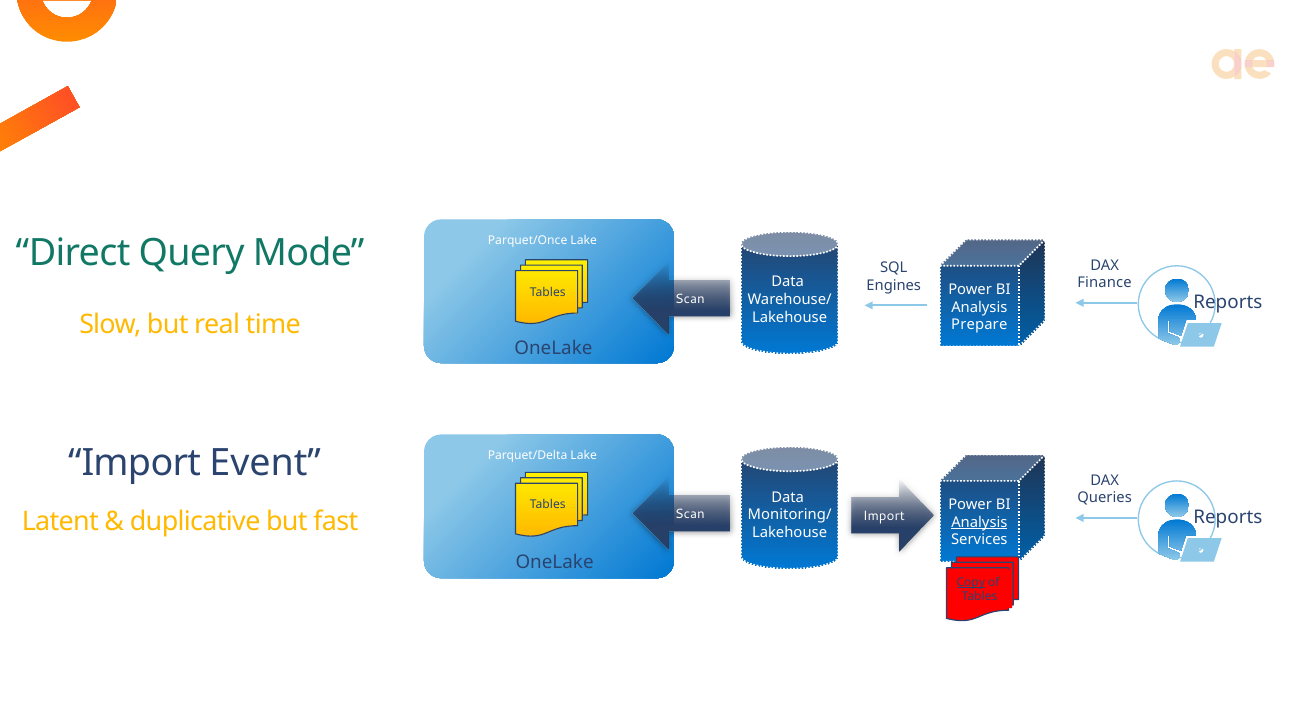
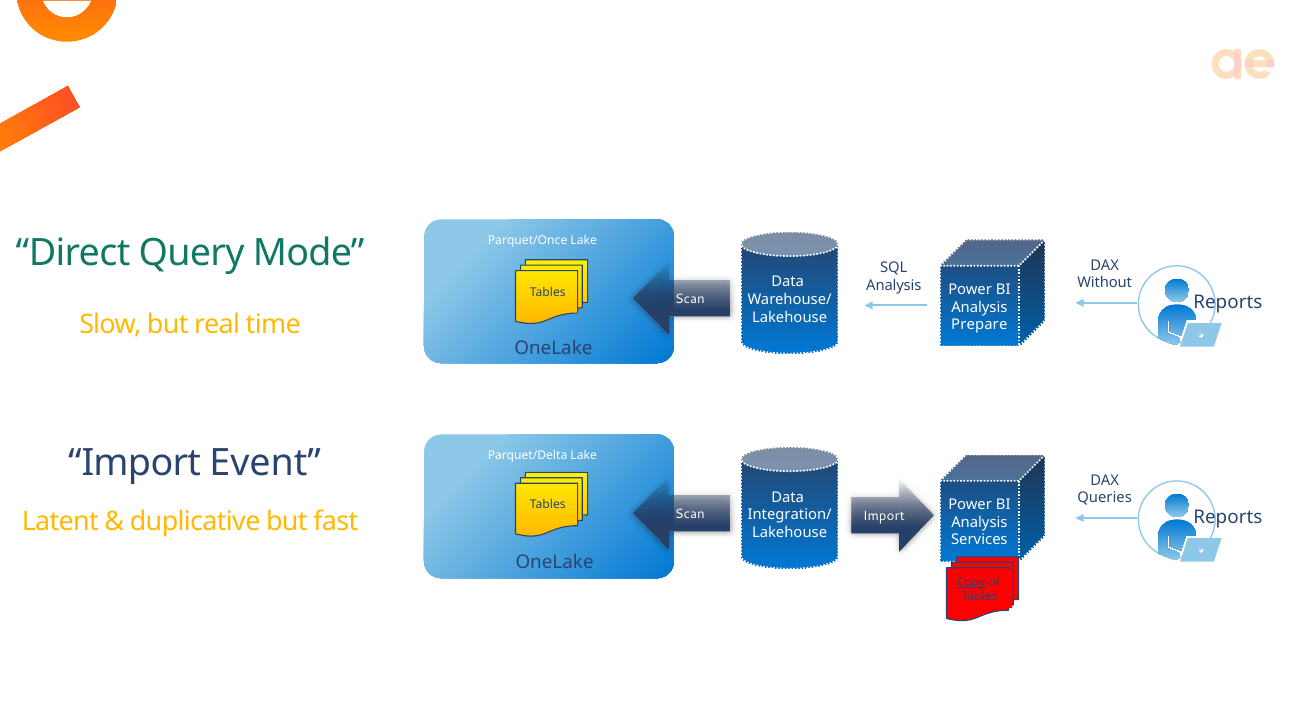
Finance: Finance -> Without (1105, 283)
Engines: Engines -> Analysis (894, 286)
Monitoring/: Monitoring/ -> Integration/ (790, 515)
Analysis underline: present -> none (979, 522)
